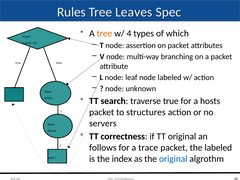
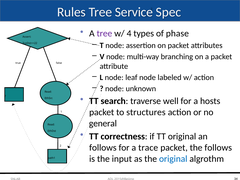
Leaves: Leaves -> Service (134, 12)
tree colour: orange -> purple (104, 33)
which: which -> phase (177, 33)
traverse true: true -> well (171, 101)
servers: servers -> general (103, 123)
the labeled: labeled -> follows (218, 148)
index: index -> input (122, 159)
